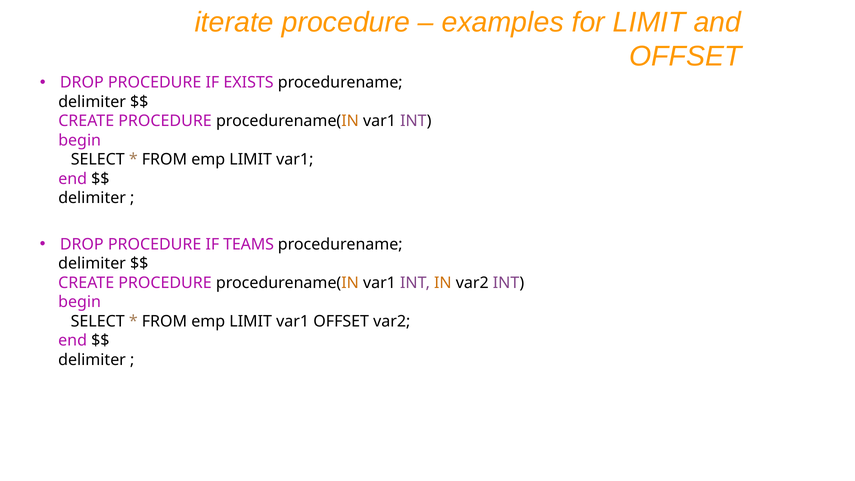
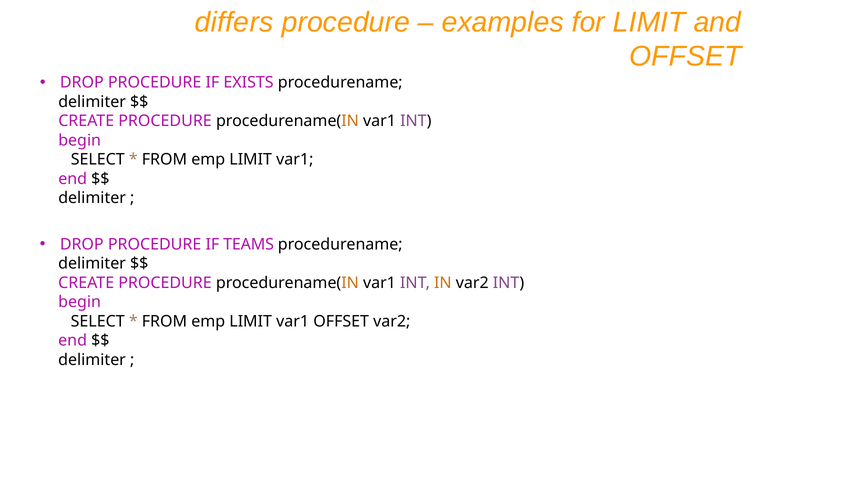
iterate: iterate -> differs (234, 22)
